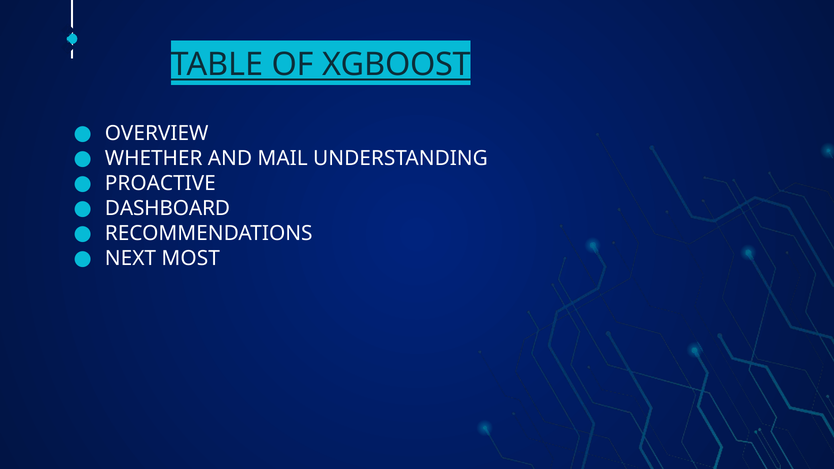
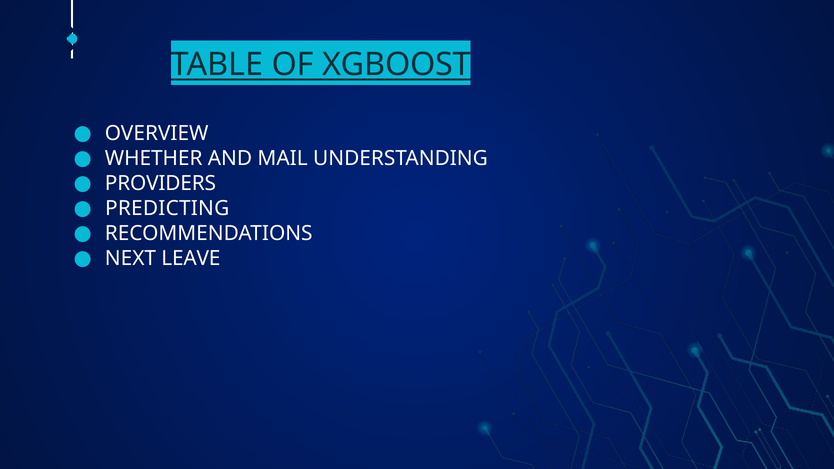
PROACTIVE: PROACTIVE -> PROVIDERS (160, 183)
DASHBOARD: DASHBOARD -> PREDICTING (167, 208)
MOST: MOST -> LEAVE (191, 258)
